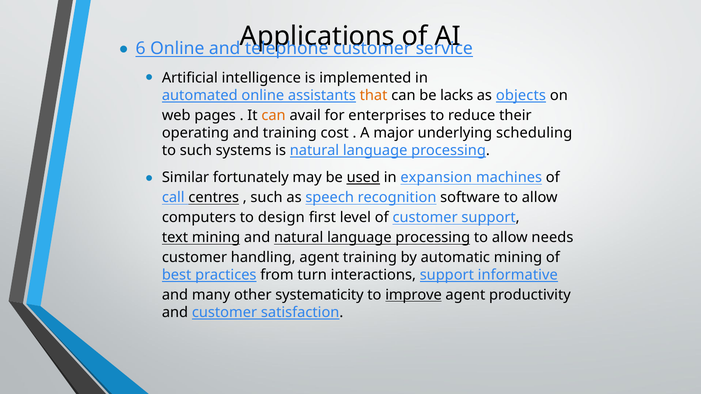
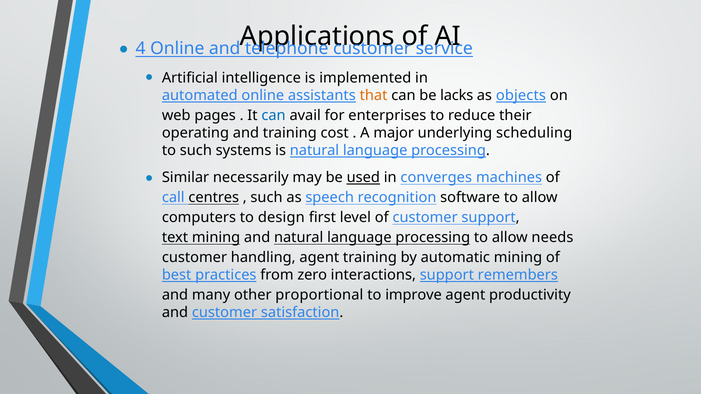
6: 6 -> 4 (141, 49)
can colour: orange -> blue (274, 115)
fortunately: fortunately -> necessarily (251, 178)
expansion: expansion -> converges (436, 178)
turn: turn -> zero (312, 275)
informative: informative -> remembers (518, 275)
systematicity: systematicity -> proportional (319, 295)
improve underline: present -> none (414, 295)
